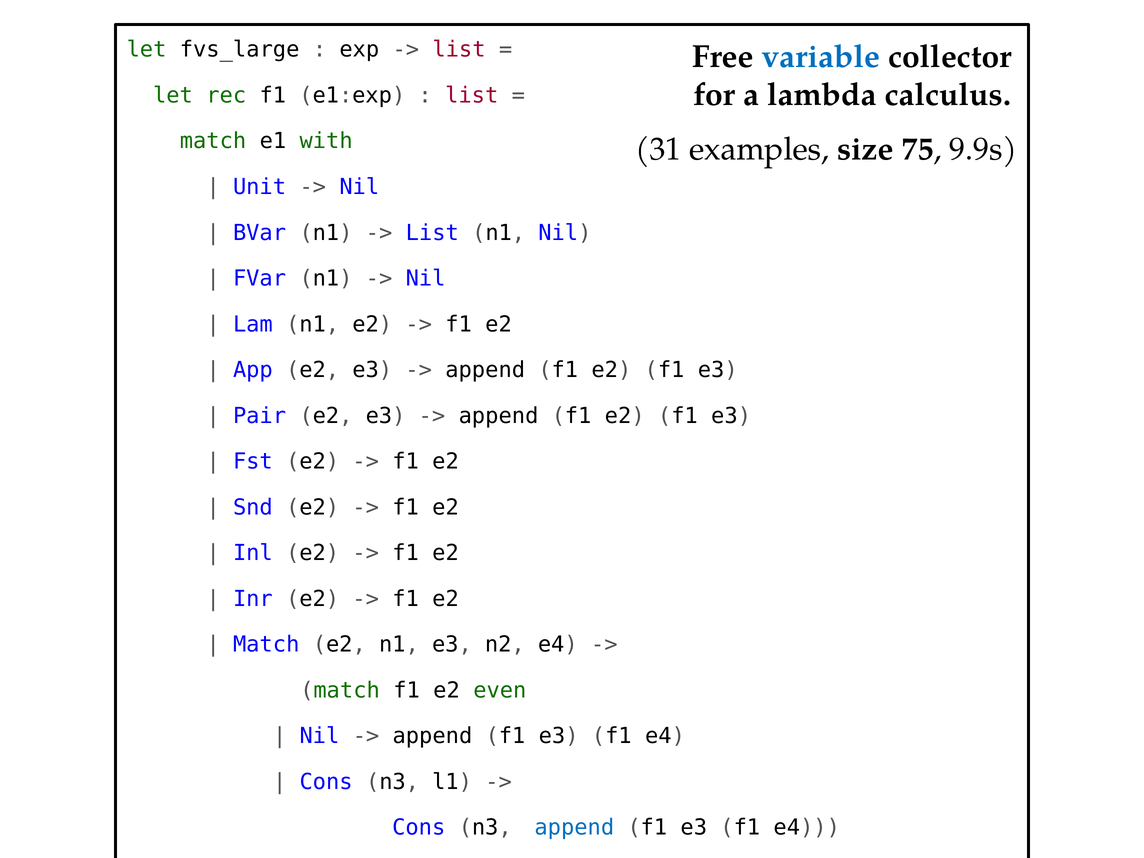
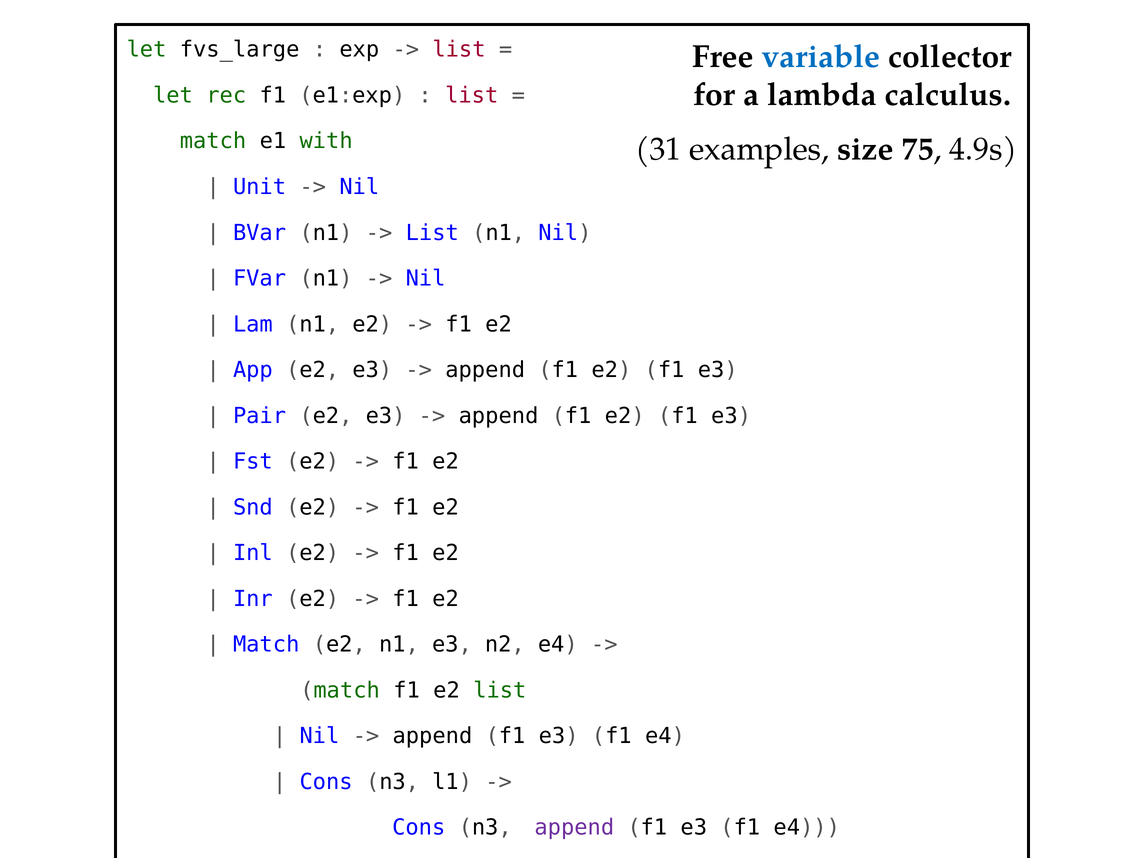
9.9s: 9.9s -> 4.9s (983, 149)
e2 even: even -> list (500, 690)
append colour: blue -> purple (574, 828)
